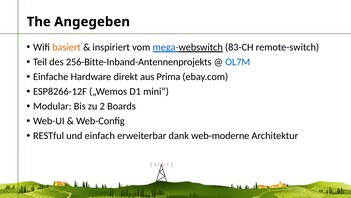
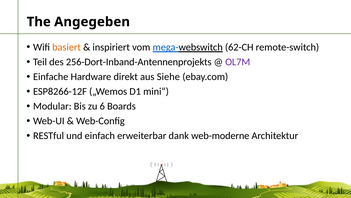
83-CH: 83-CH -> 62-CH (239, 47)
256-Bitte-Inband-Antennenprojekts: 256-Bitte-Inband-Antennenprojekts -> 256-Dort-Inband-Antennenprojekts (139, 62)
OL7M colour: blue -> purple (238, 62)
Prima: Prima -> Siehe (168, 77)
2: 2 -> 6 (102, 106)
